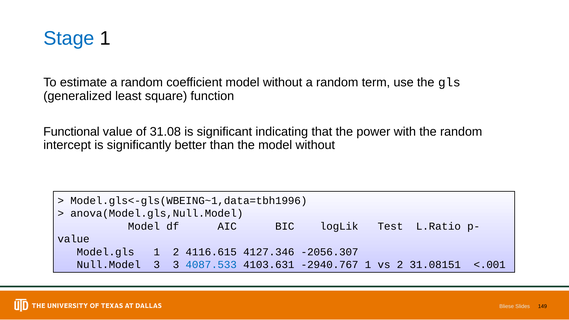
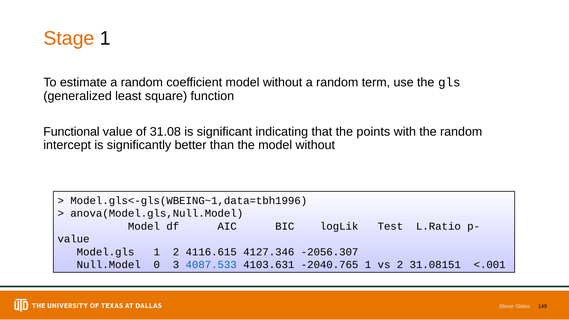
Stage colour: blue -> orange (69, 38)
power: power -> points (373, 132)
Null.Model 3: 3 -> 0 (157, 265)
-2940.767: -2940.767 -> -2040.765 (330, 265)
